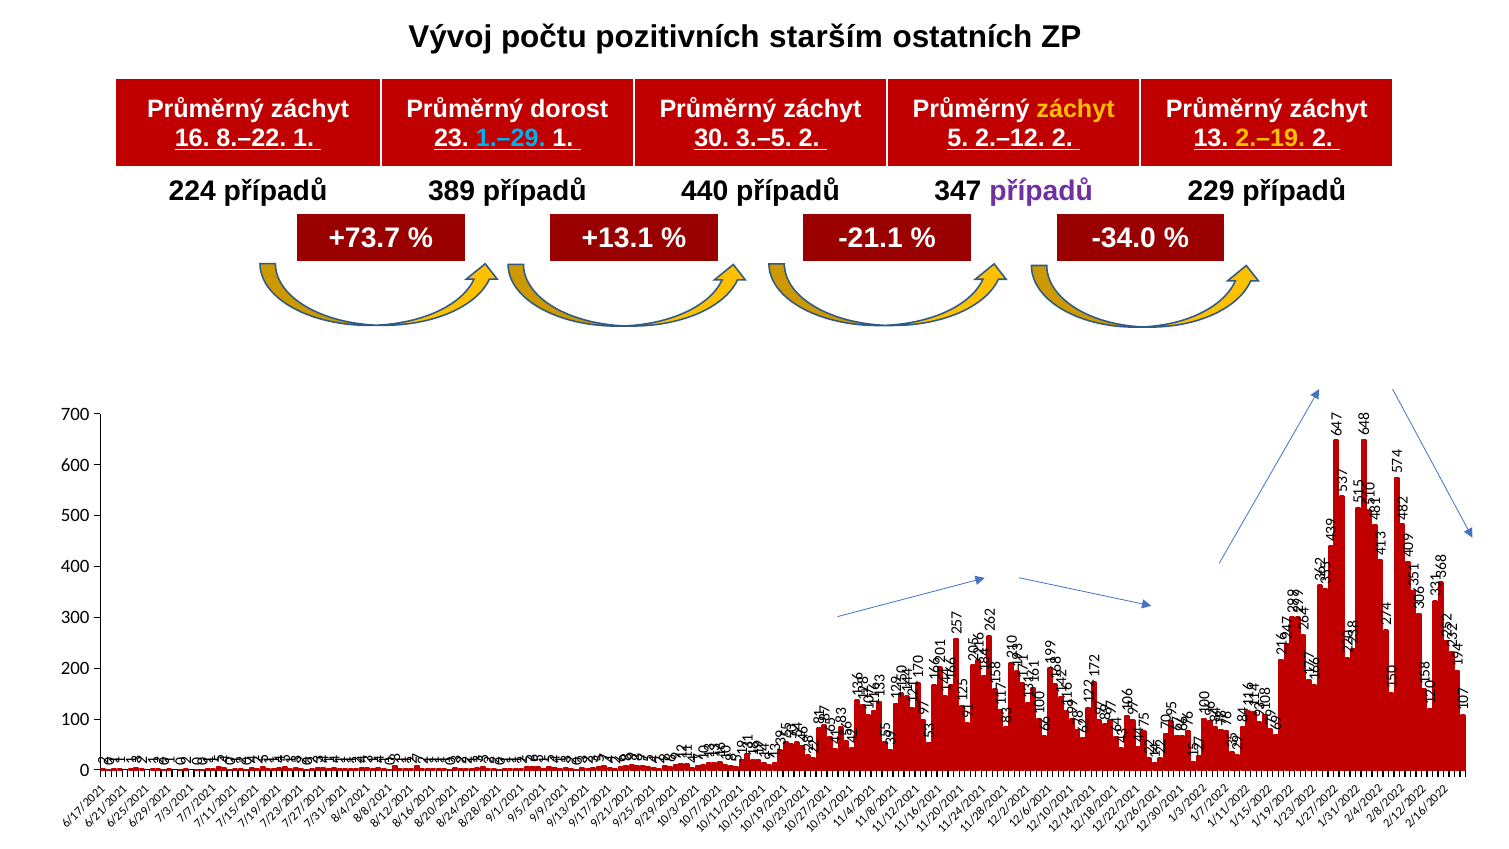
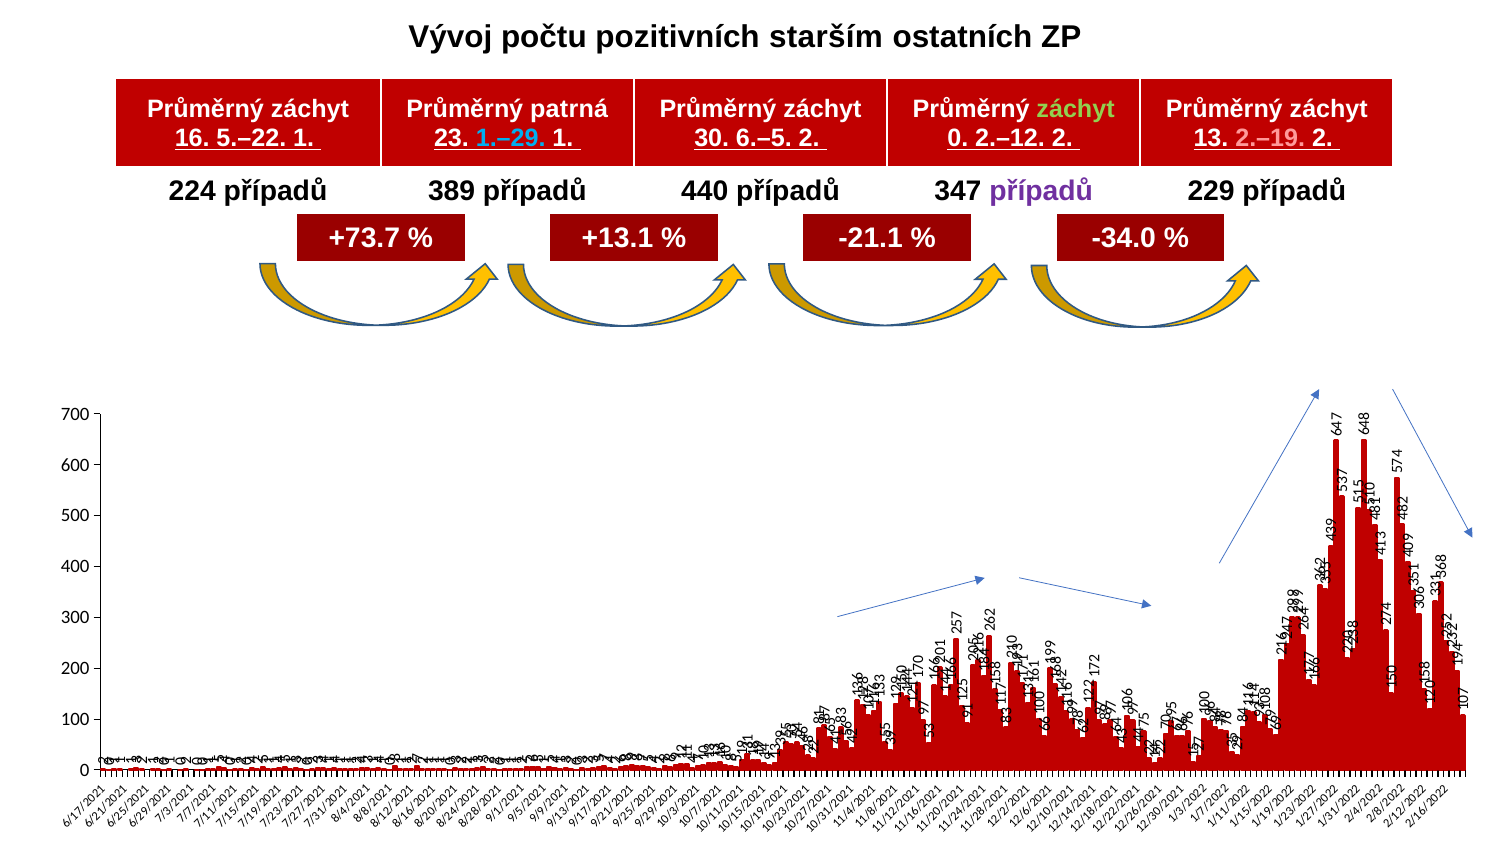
dorost: dorost -> patrná (569, 109)
záchyt colour: yellow -> light green (1076, 109)
8.–22: 8.–22 -> 5.–22 (251, 138)
3.–5: 3.–5 -> 6.–5 (764, 138)
5: 5 -> 0 (958, 138)
2.–19 colour: yellow -> pink (1270, 138)
